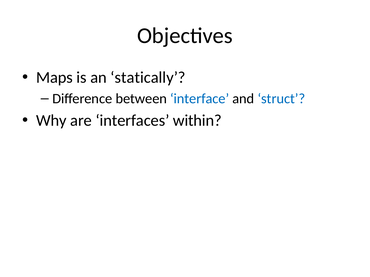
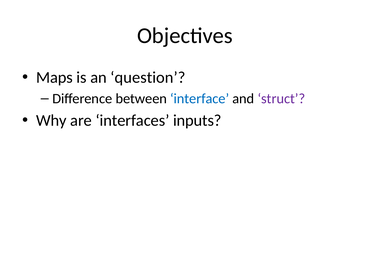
statically: statically -> question (148, 78)
struct colour: blue -> purple (281, 99)
within: within -> inputs (197, 121)
